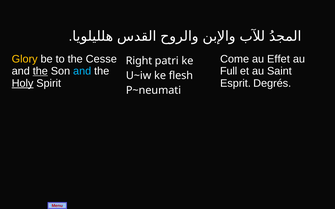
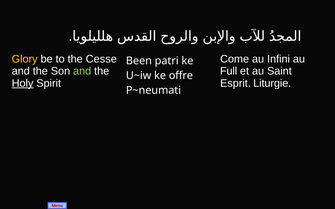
Effet: Effet -> Infini (279, 59)
Right: Right -> Been (139, 61)
the underline: present -> none (40, 71)
and colour: light blue -> light green (82, 71)
flesh: flesh -> offre (181, 76)
Degrés: Degrés -> Liturgie (272, 83)
